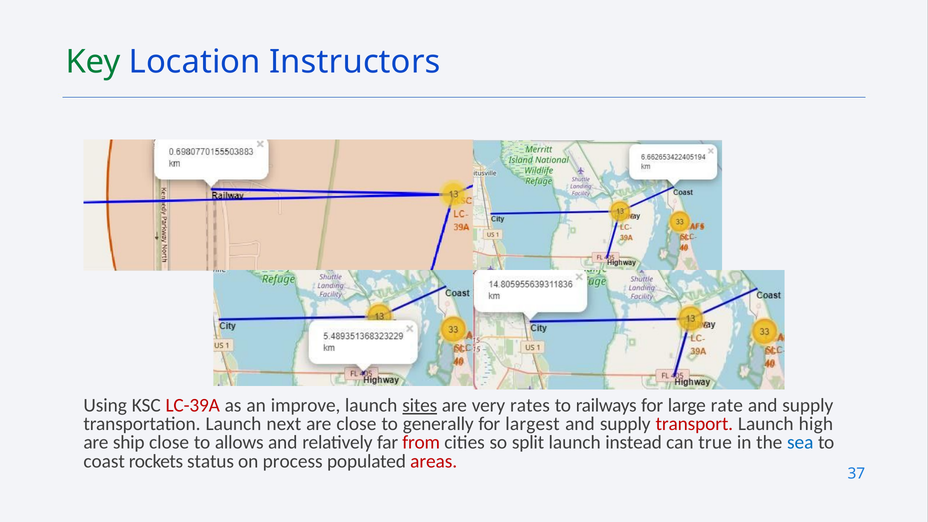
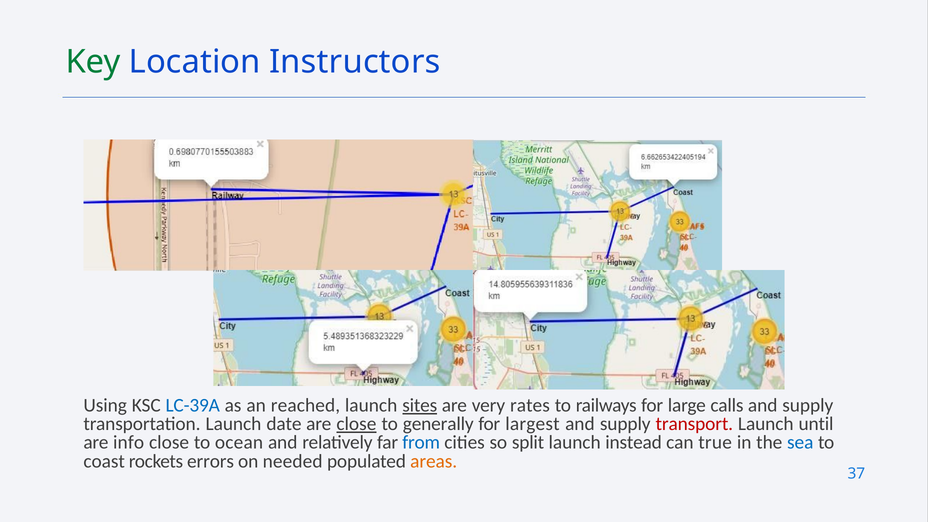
LC-39A colour: red -> blue (193, 405)
improve: improve -> reached (306, 405)
rate: rate -> calls (727, 405)
next: next -> date (284, 424)
close underline: none -> present (356, 424)
high: high -> until (816, 424)
ship: ship -> info (129, 443)
allows: allows -> ocean (239, 443)
from colour: red -> blue (421, 443)
status: status -> errors (211, 461)
process: process -> needed (293, 461)
areas colour: red -> orange (434, 461)
